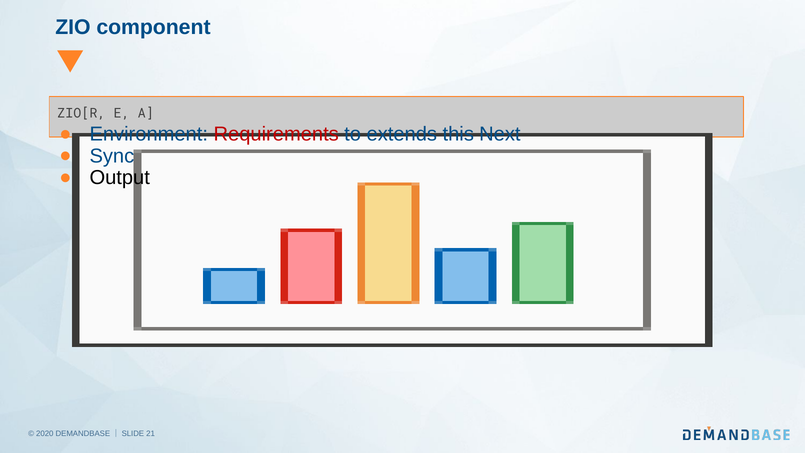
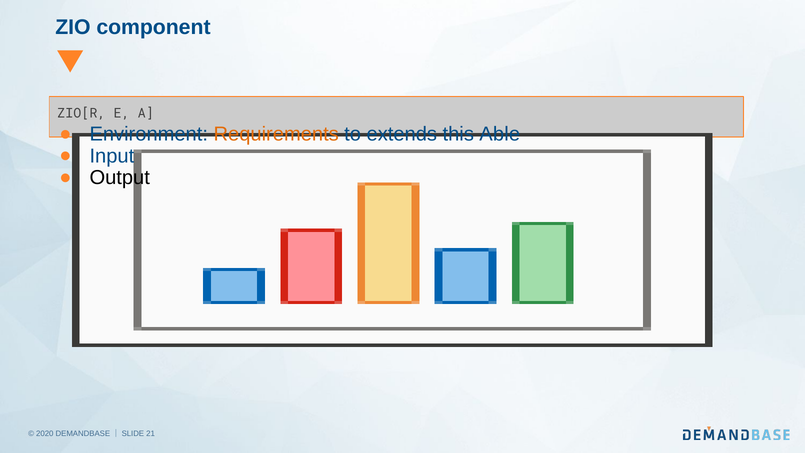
Requirements colour: red -> orange (276, 134)
Next: Next -> Able (500, 134)
Sync: Sync -> Input (112, 156)
